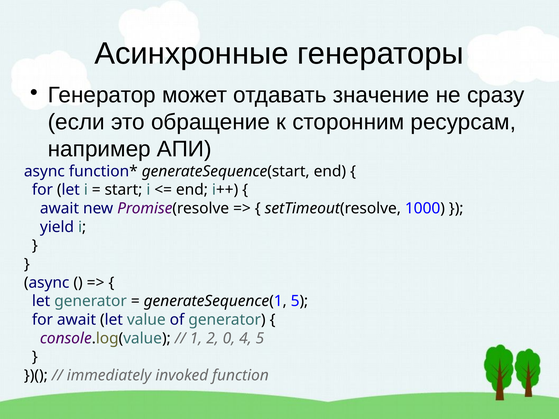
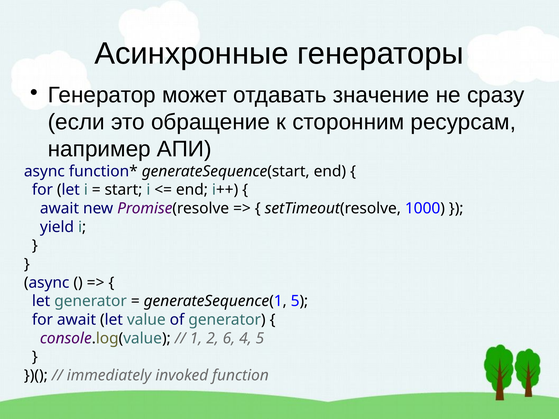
0: 0 -> 6 (229, 338)
